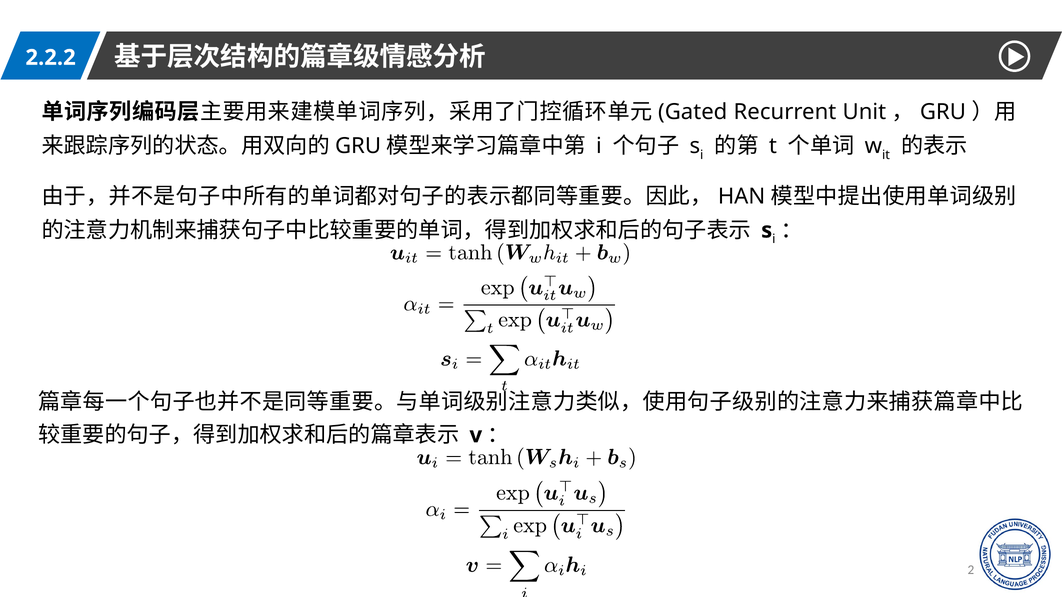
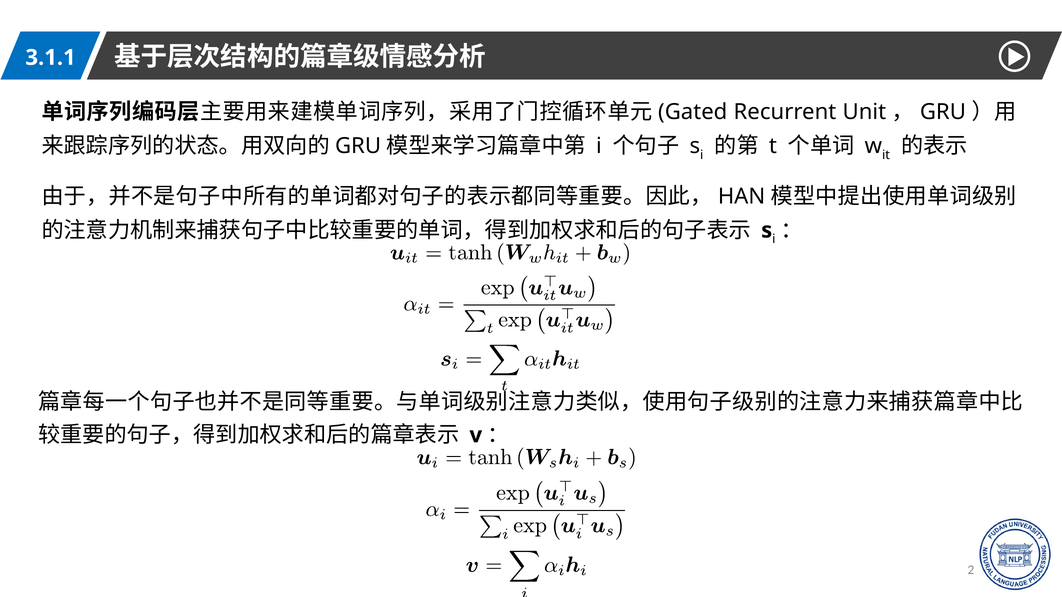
2.2.2: 2.2.2 -> 3.1.1 (51, 58)
